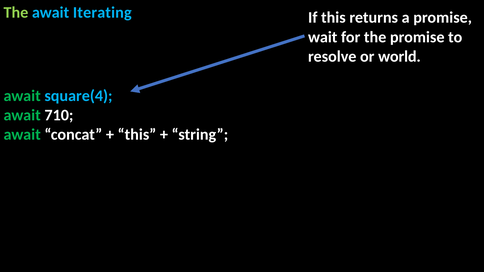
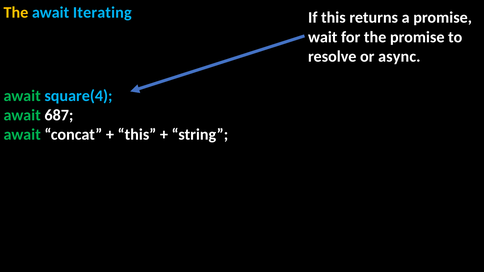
The colour: light green -> yellow (16, 13)
world: world -> async (399, 56)
710: 710 -> 687 (59, 115)
